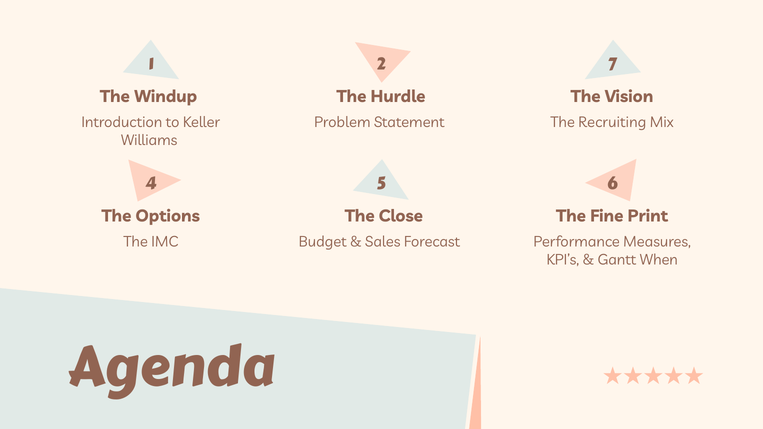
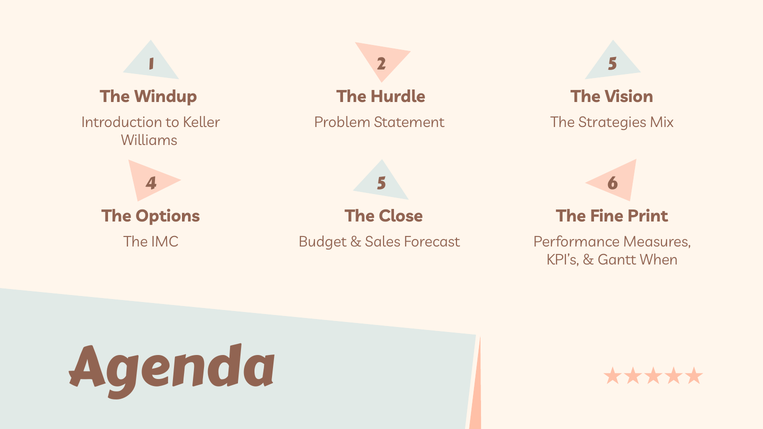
1 7: 7 -> 5 (612, 64)
Recruiting: Recruiting -> Strategies (612, 123)
